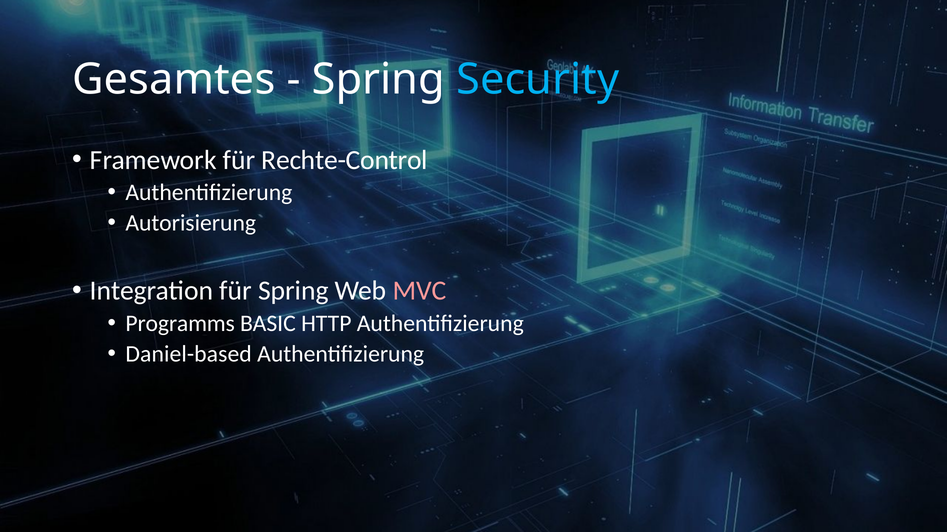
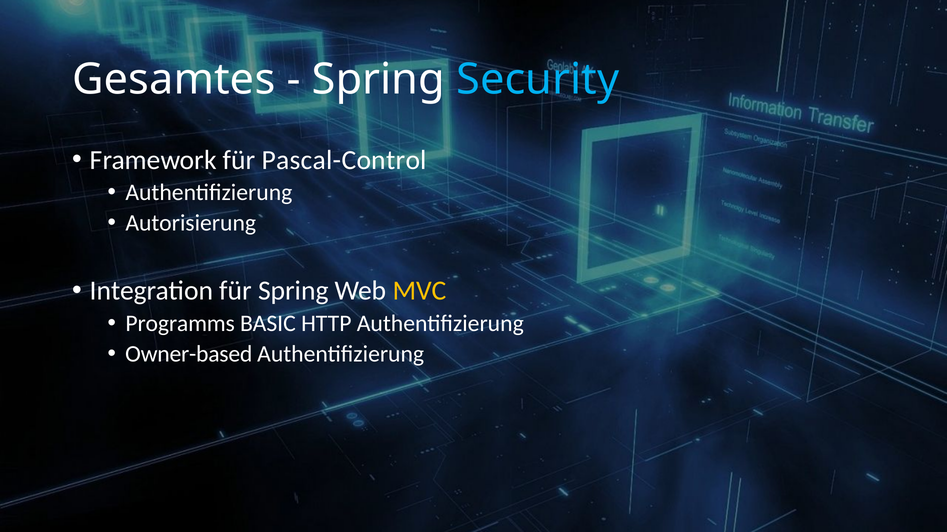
Rechte-Control: Rechte-Control -> Pascal-Control (344, 160)
MVC colour: pink -> yellow (420, 291)
Daniel-based: Daniel-based -> Owner-based (189, 354)
